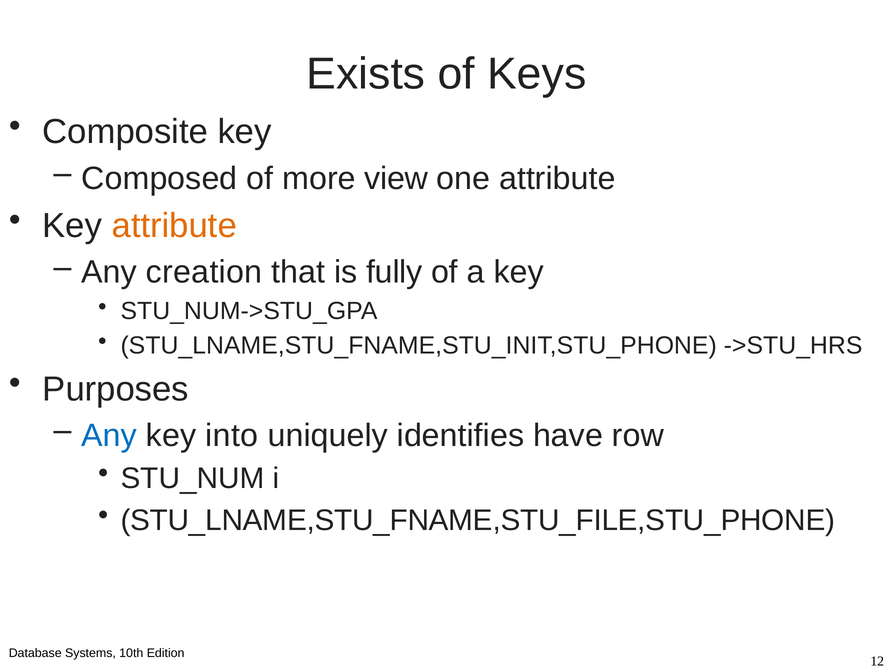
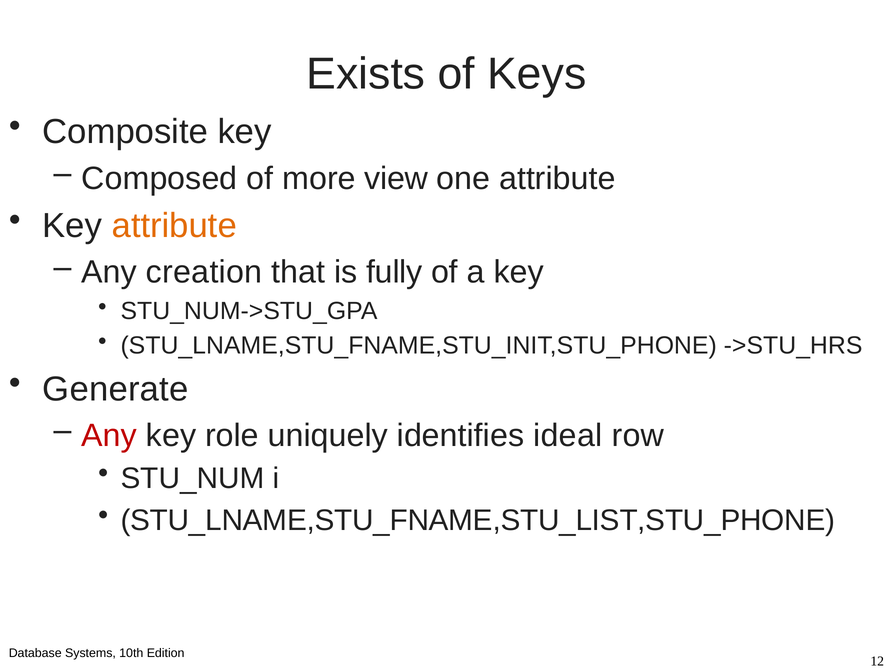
Purposes: Purposes -> Generate (116, 389)
Any colour: blue -> red (109, 435)
into: into -> role (232, 435)
have: have -> ideal (568, 435)
STU_LNAME,STU_FNAME,STU_FILE,STU_PHONE: STU_LNAME,STU_FNAME,STU_FILE,STU_PHONE -> STU_LNAME,STU_FNAME,STU_LIST,STU_PHONE (478, 520)
